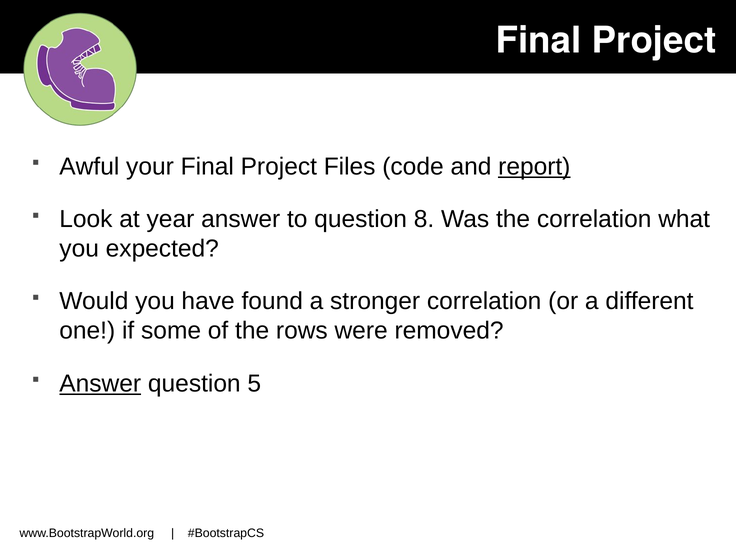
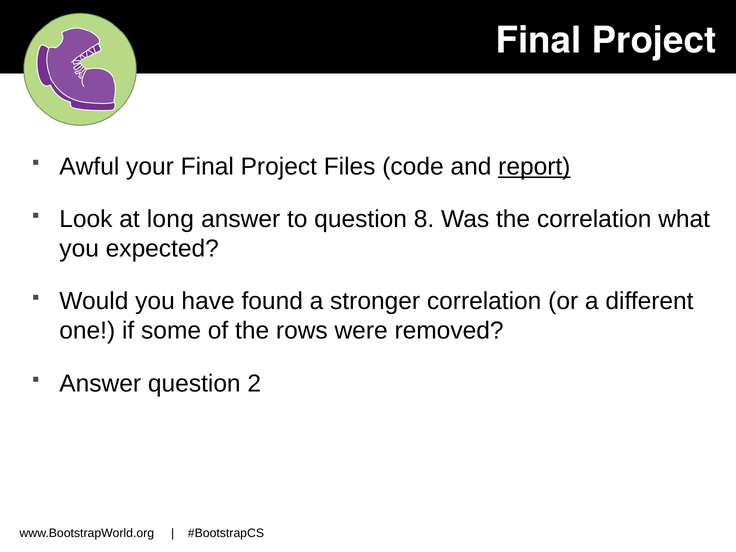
year: year -> long (170, 219)
Answer underline: present -> none (100, 384)
5: 5 -> 2 (254, 384)
